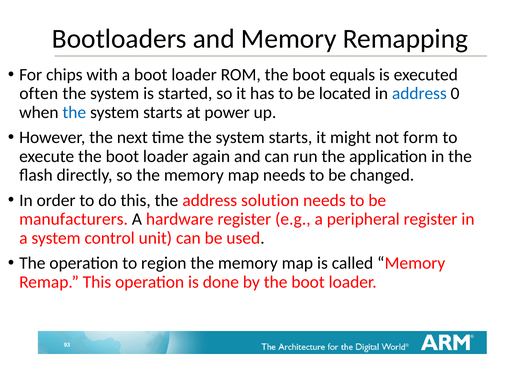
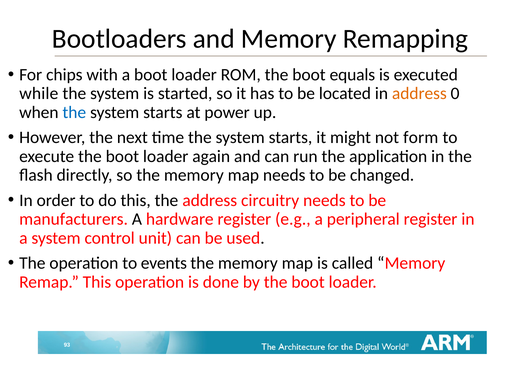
often: often -> while (39, 93)
address colour: blue -> orange (419, 93)
solution: solution -> circuitry (270, 200)
region: region -> events (164, 263)
